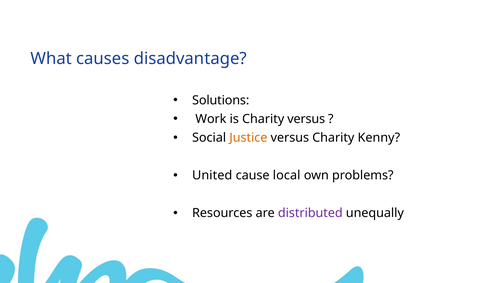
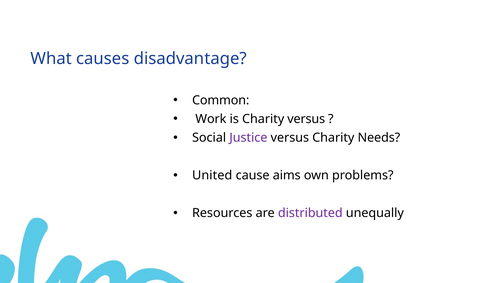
Solutions: Solutions -> Common (221, 100)
Justice colour: orange -> purple (248, 138)
Kenny: Kenny -> Needs (379, 138)
local: local -> aims (287, 175)
